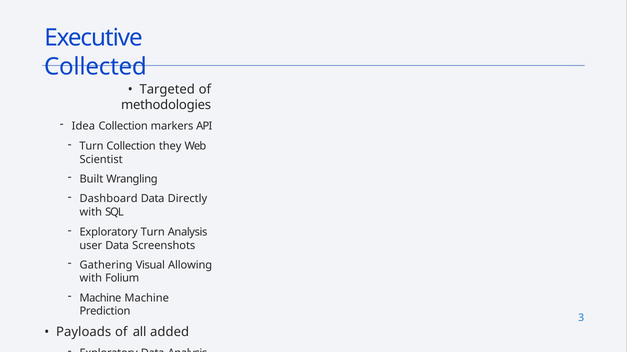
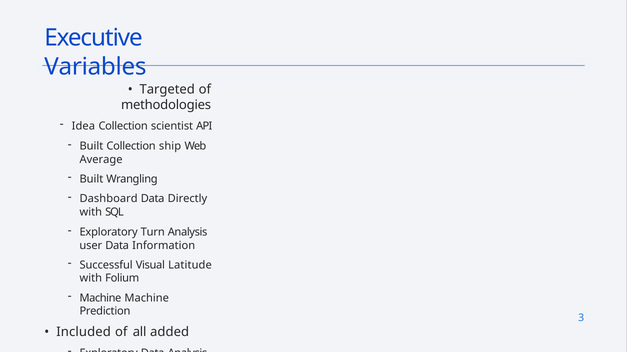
Collected: Collected -> Variables (95, 67)
markers: markers -> scientist (172, 126)
Turn: Turn -> Built (91, 146)
they: they -> ship (170, 146)
Scientist: Scientist -> Average (101, 160)
Data Screenshots: Screenshots -> Information (164, 246)
Gathering: Gathering -> Successful (106, 266)
Allowing: Allowing -> Latitude (190, 266)
Payloads: Payloads -> Included (84, 333)
